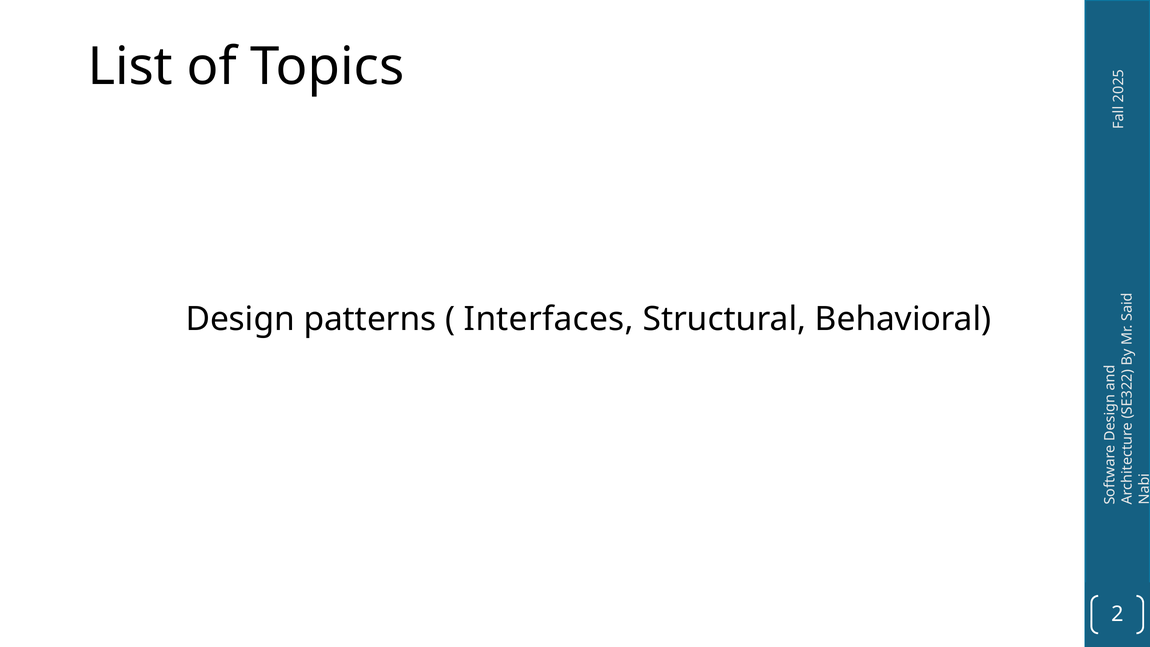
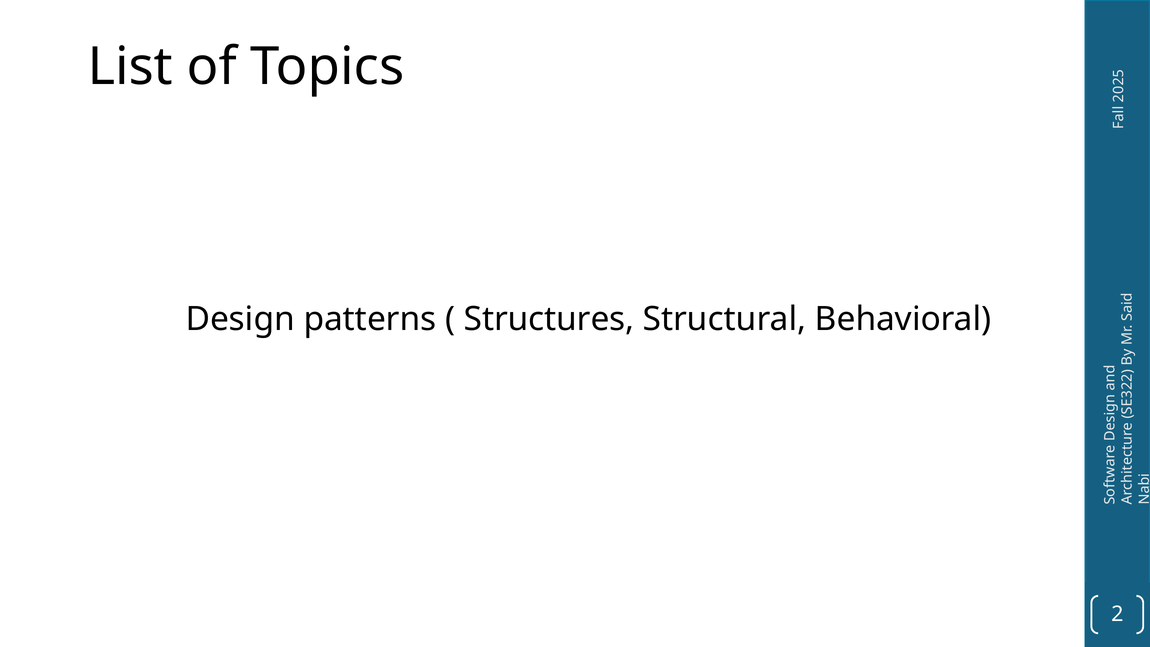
Interfaces: Interfaces -> Structures (549, 319)
